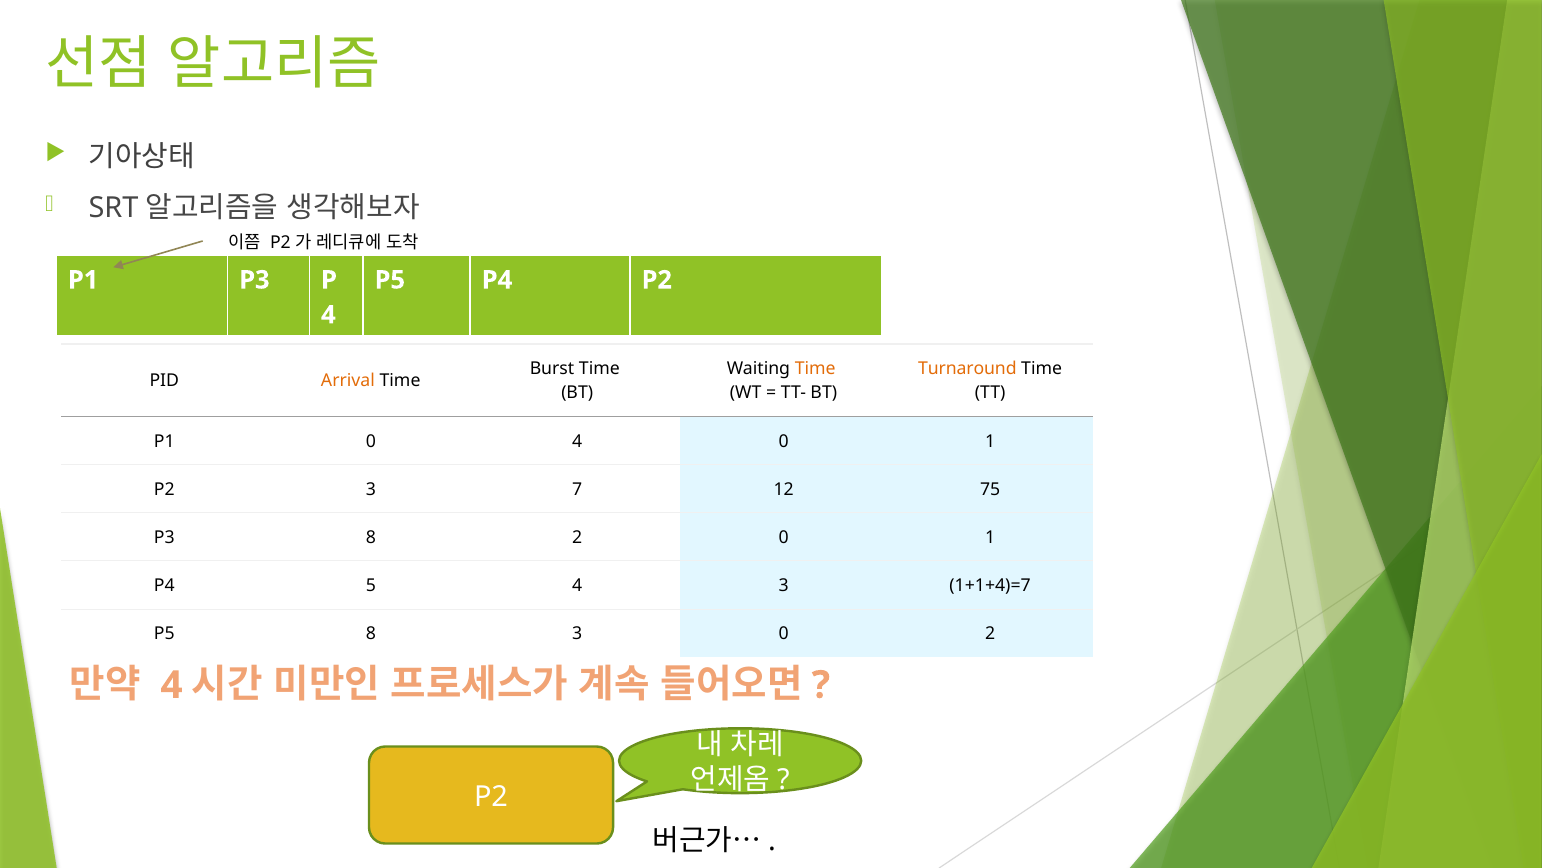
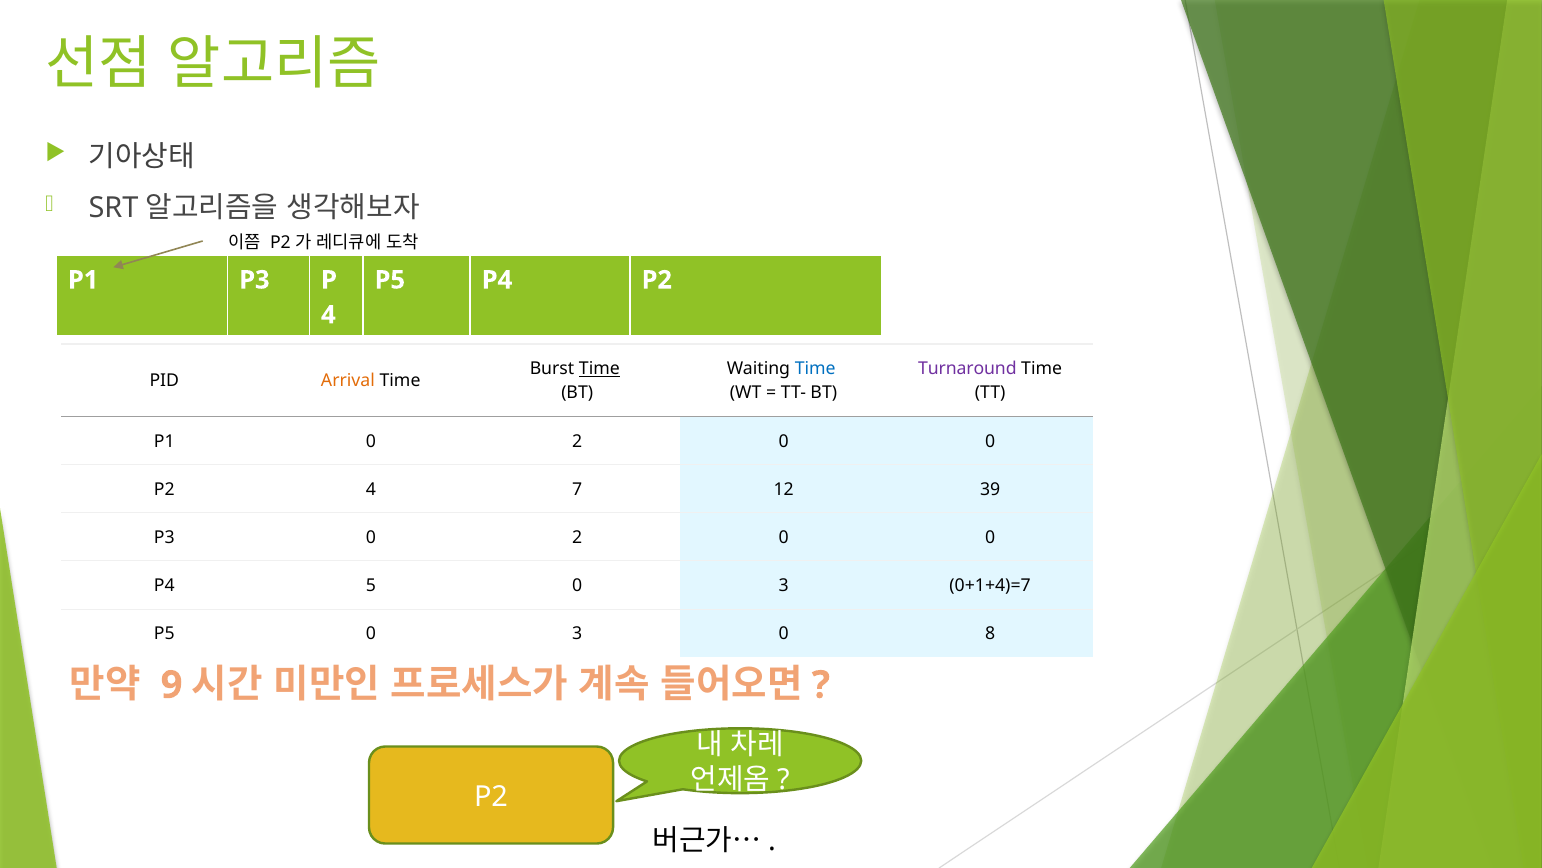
Time underline: none -> present (599, 369)
Time colour: orange -> blue (815, 369)
Turnaround colour: orange -> purple (967, 369)
P1 0 4: 4 -> 2 (577, 441)
1: 1 -> 0 (990, 441)
P2 3: 3 -> 4 (371, 489)
75: 75 -> 39 (990, 489)
P3 8: 8 -> 0 (371, 537)
1: 1 -> 0 (990, 537)
5 4: 4 -> 0 (577, 586)
1+1+4)=7: 1+1+4)=7 -> 0+1+4)=7 (990, 586)
P5 8: 8 -> 0 (371, 634)
0 2: 2 -> 8 (990, 634)
4: 4 -> 9 (172, 685)
